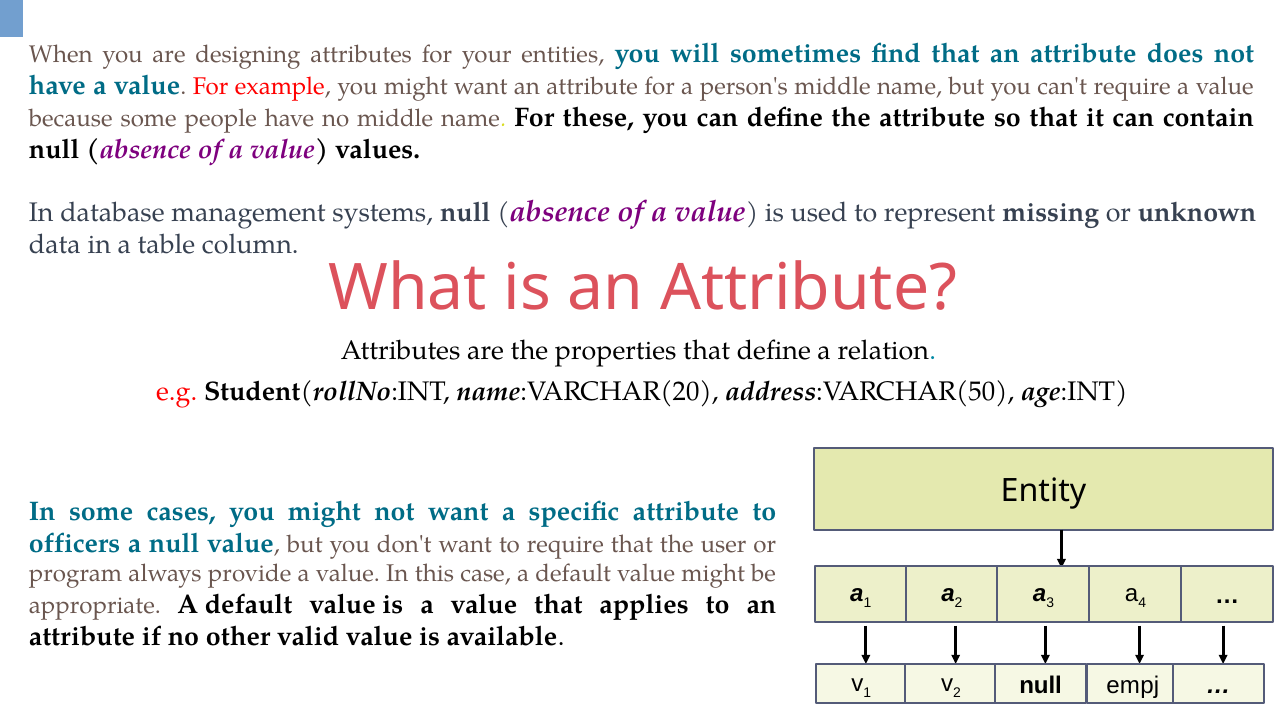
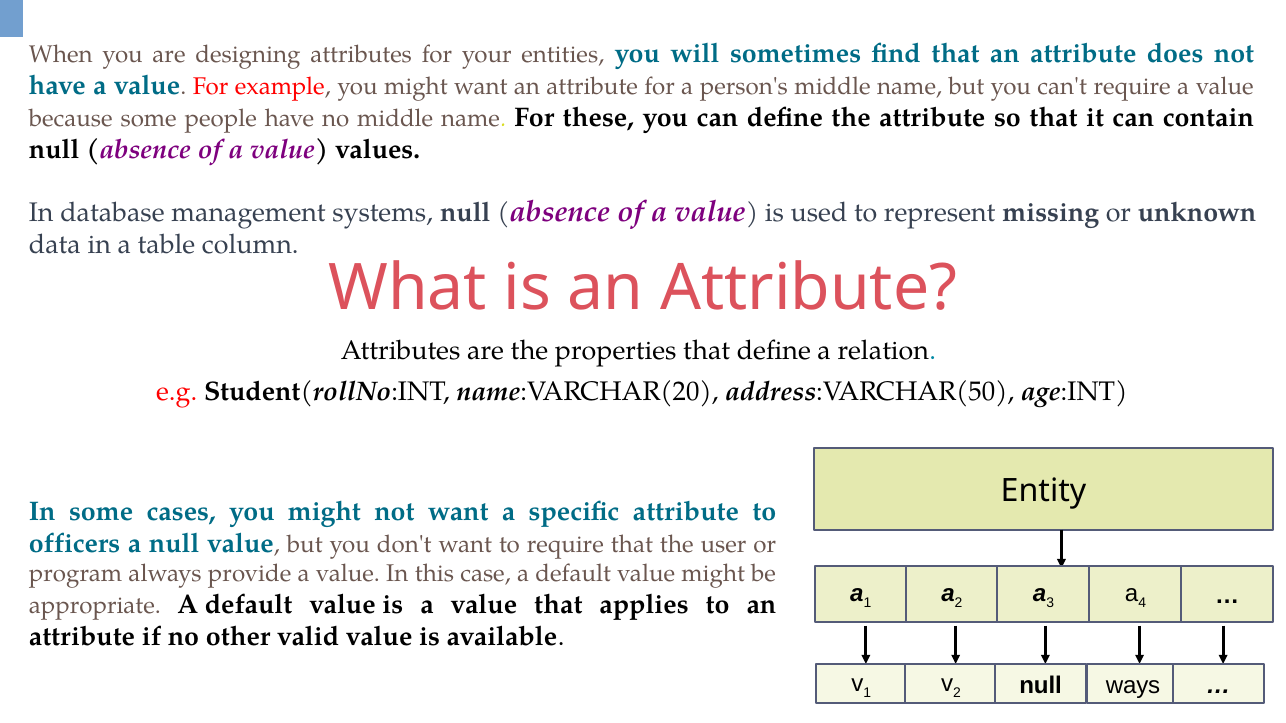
empj: empj -> ways (1133, 685)
